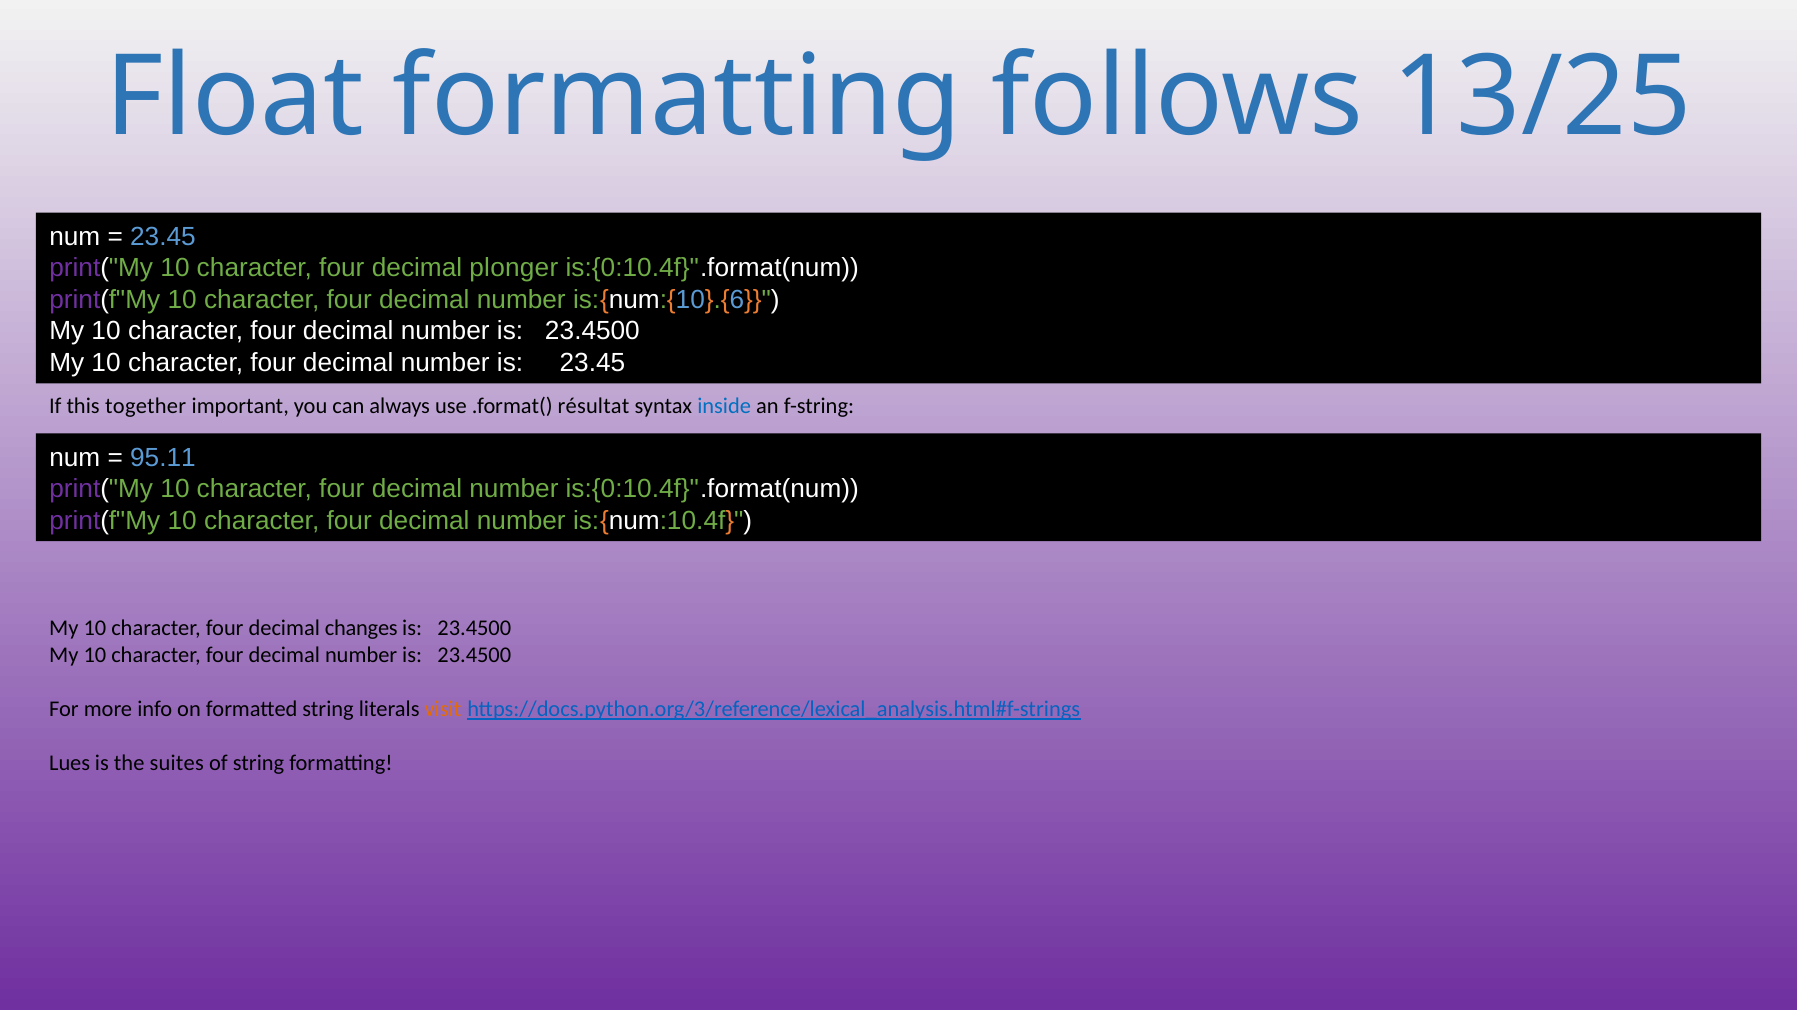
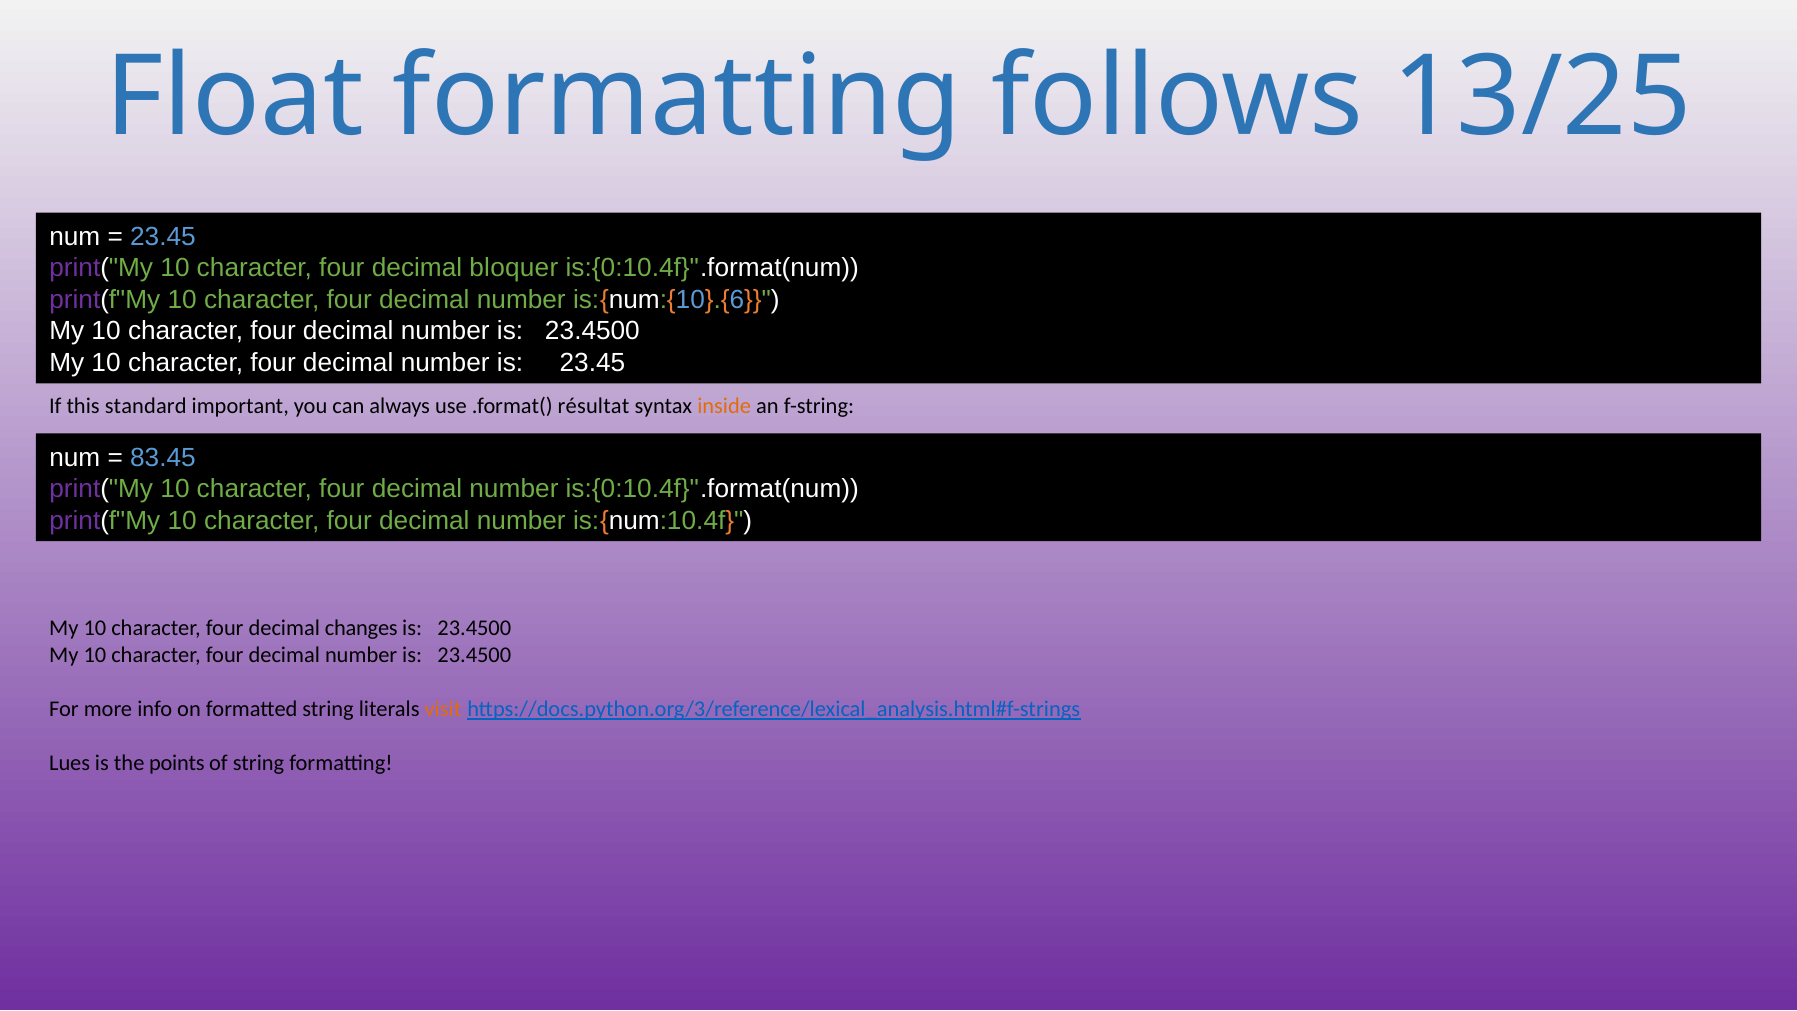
plonger: plonger -> bloquer (514, 268)
together: together -> standard (146, 406)
inside colour: blue -> orange (724, 406)
95.11: 95.11 -> 83.45 (163, 457)
suites: suites -> points (177, 763)
